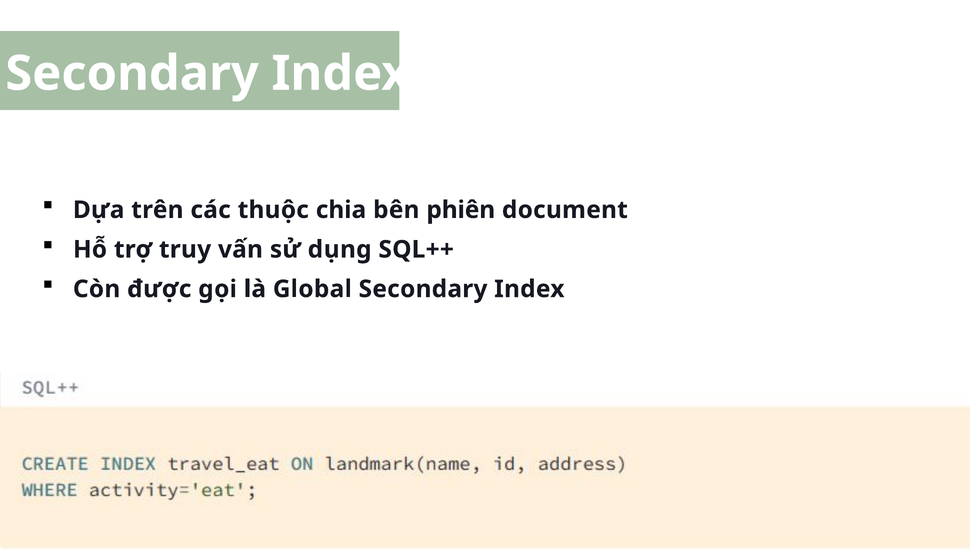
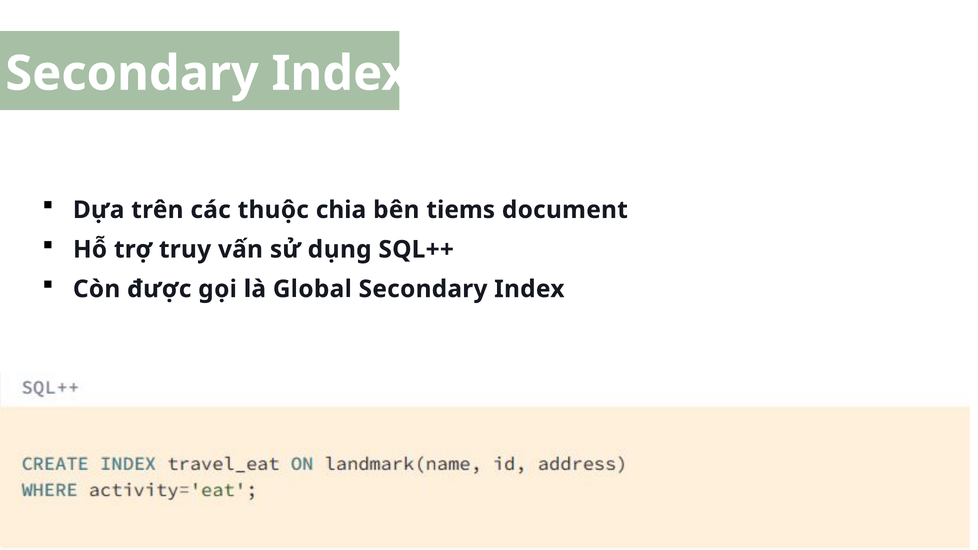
phiên: phiên -> tiems (461, 210)
